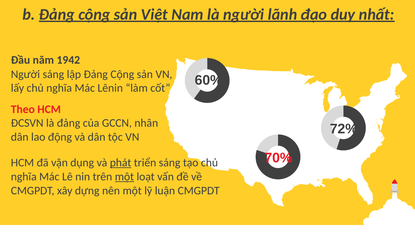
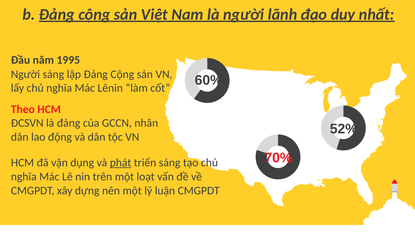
1942: 1942 -> 1995 (68, 60)
72%: 72% -> 52% (344, 129)
một underline: present -> none (124, 176)
